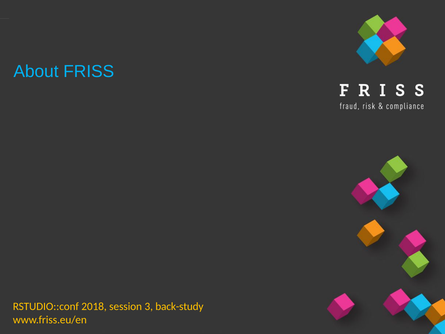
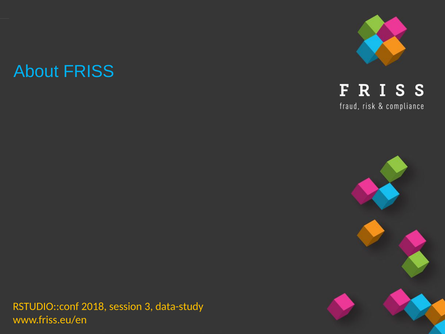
back-study: back-study -> data-study (179, 306)
